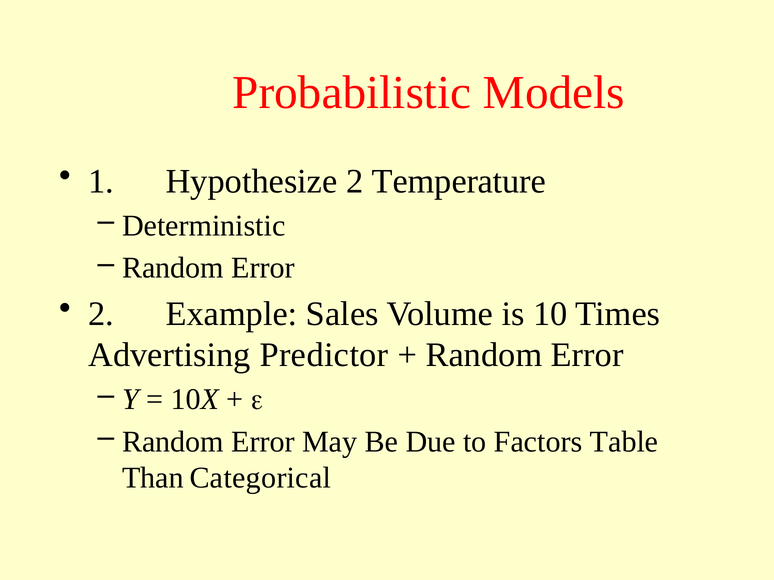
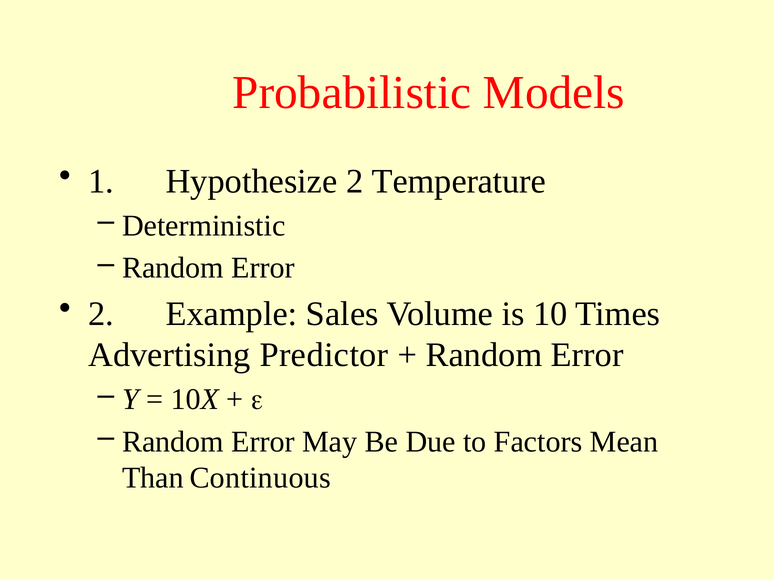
Table: Table -> Mean (624, 442)
Categorical: Categorical -> Continuous (260, 478)
